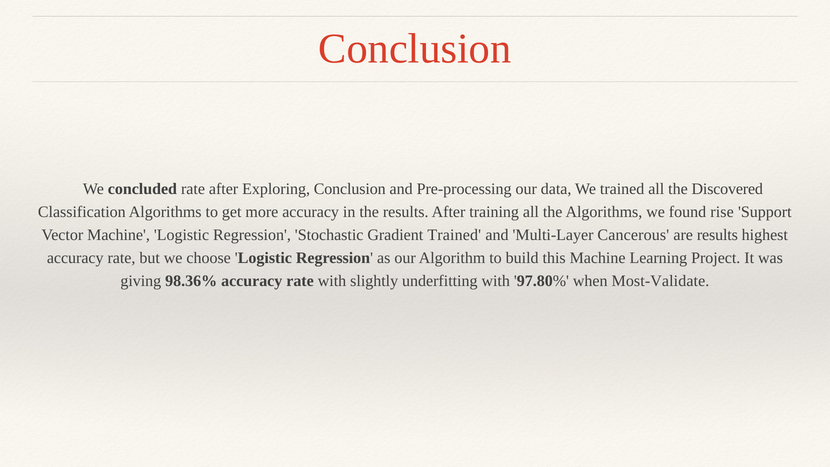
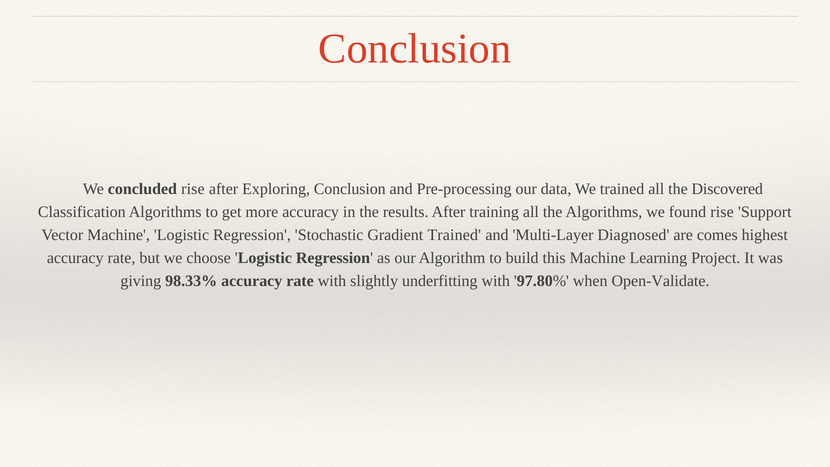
concluded rate: rate -> rise (193, 189)
Cancerous: Cancerous -> Diagnosed (633, 235)
are results: results -> comes (717, 235)
98.36%: 98.36% -> 98.33% (191, 281)
Most-Validate: Most-Validate -> Open-Validate (661, 281)
